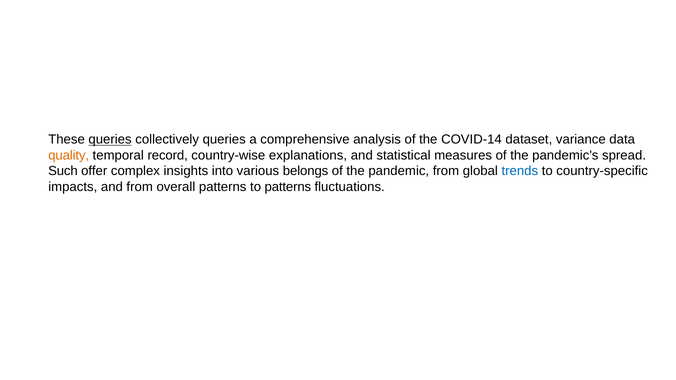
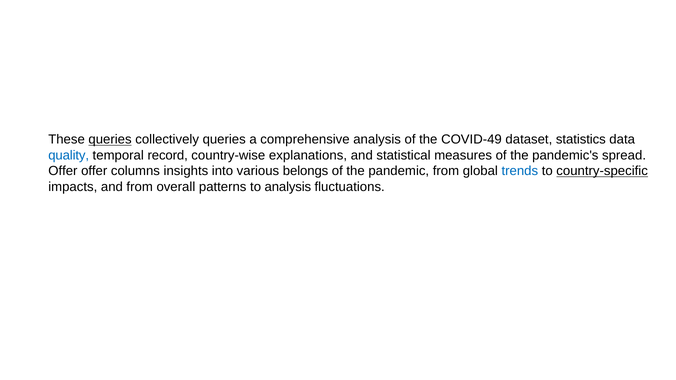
COVID-14: COVID-14 -> COVID-49 (471, 140)
variance: variance -> statistics (581, 140)
quality colour: orange -> blue (69, 155)
Such: Such -> Offer (63, 171)
complex: complex -> columns (135, 171)
country-specific underline: none -> present (602, 171)
to patterns: patterns -> analysis (288, 187)
